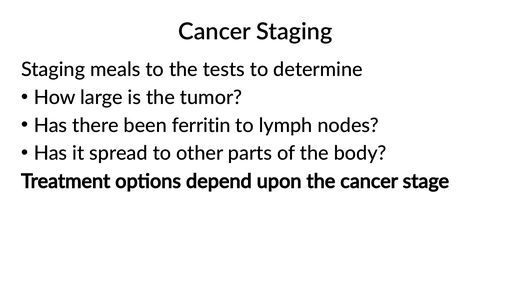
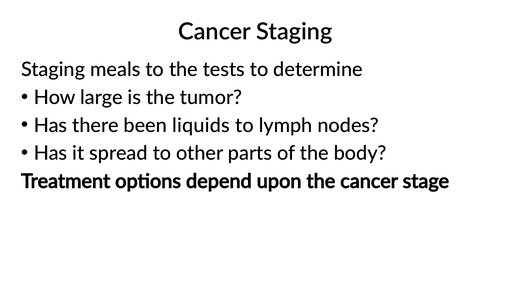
ferritin: ferritin -> liquids (201, 125)
